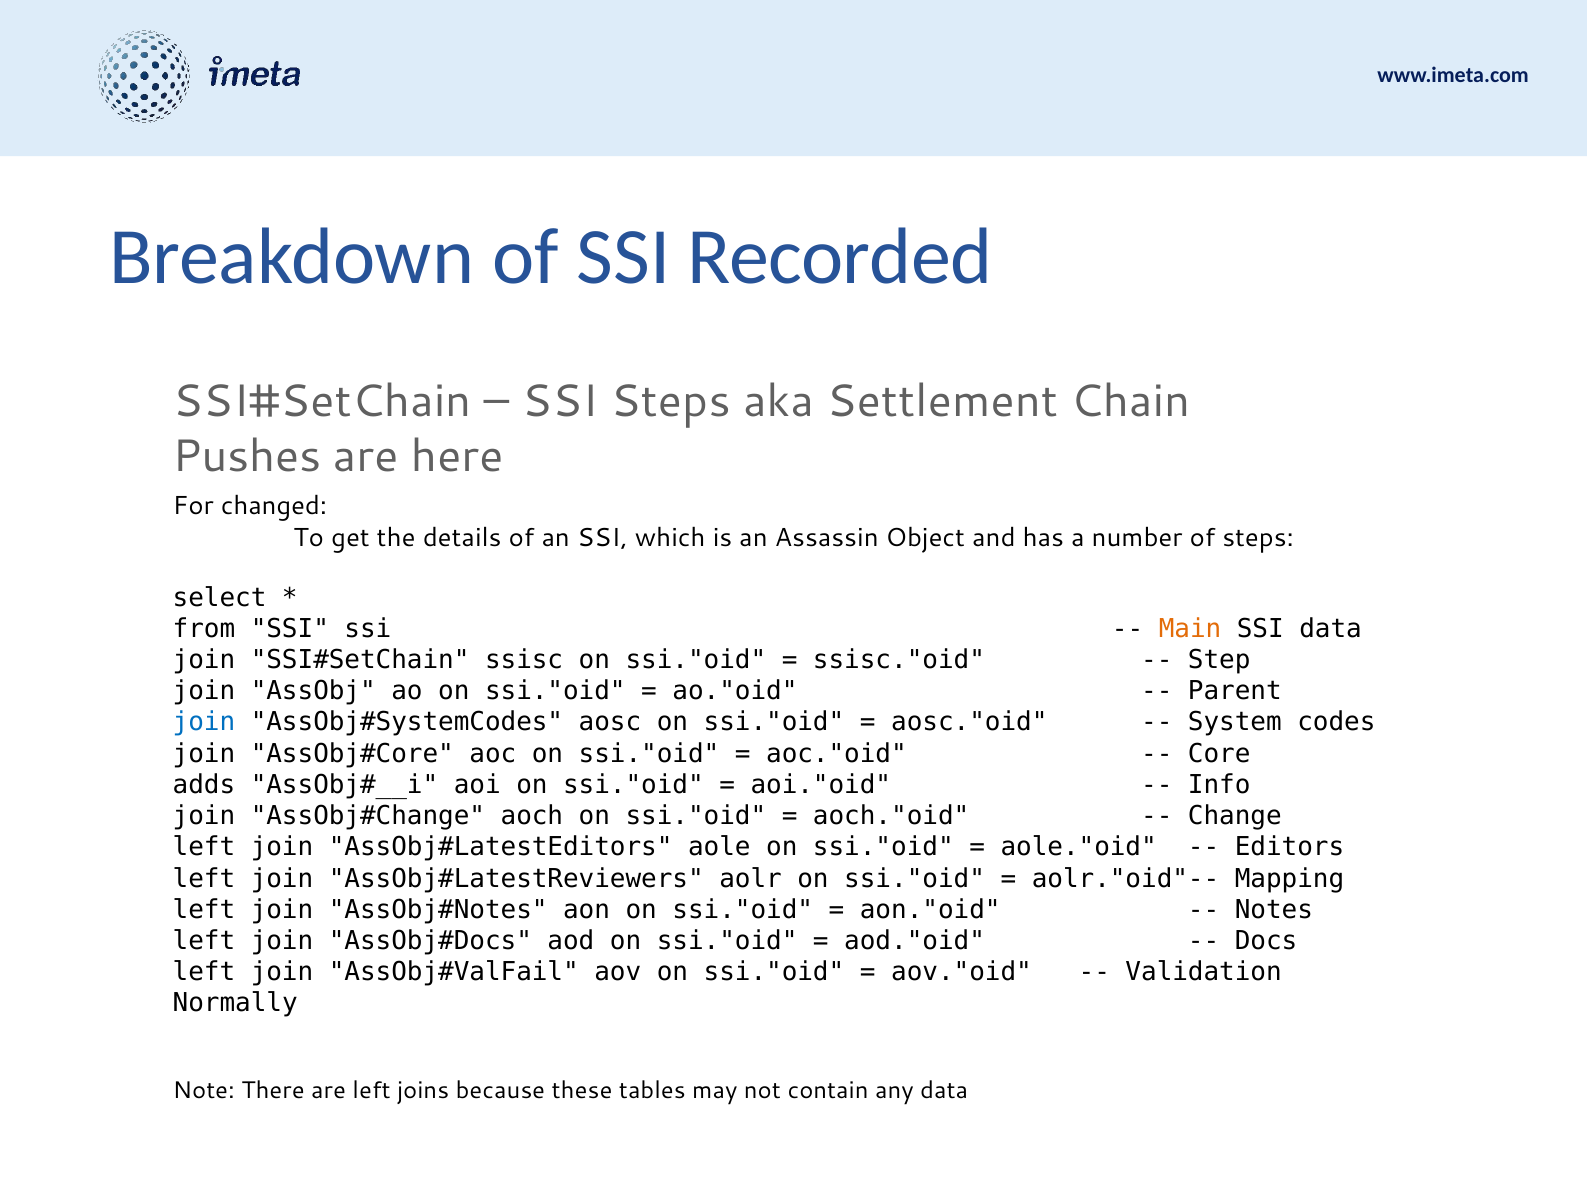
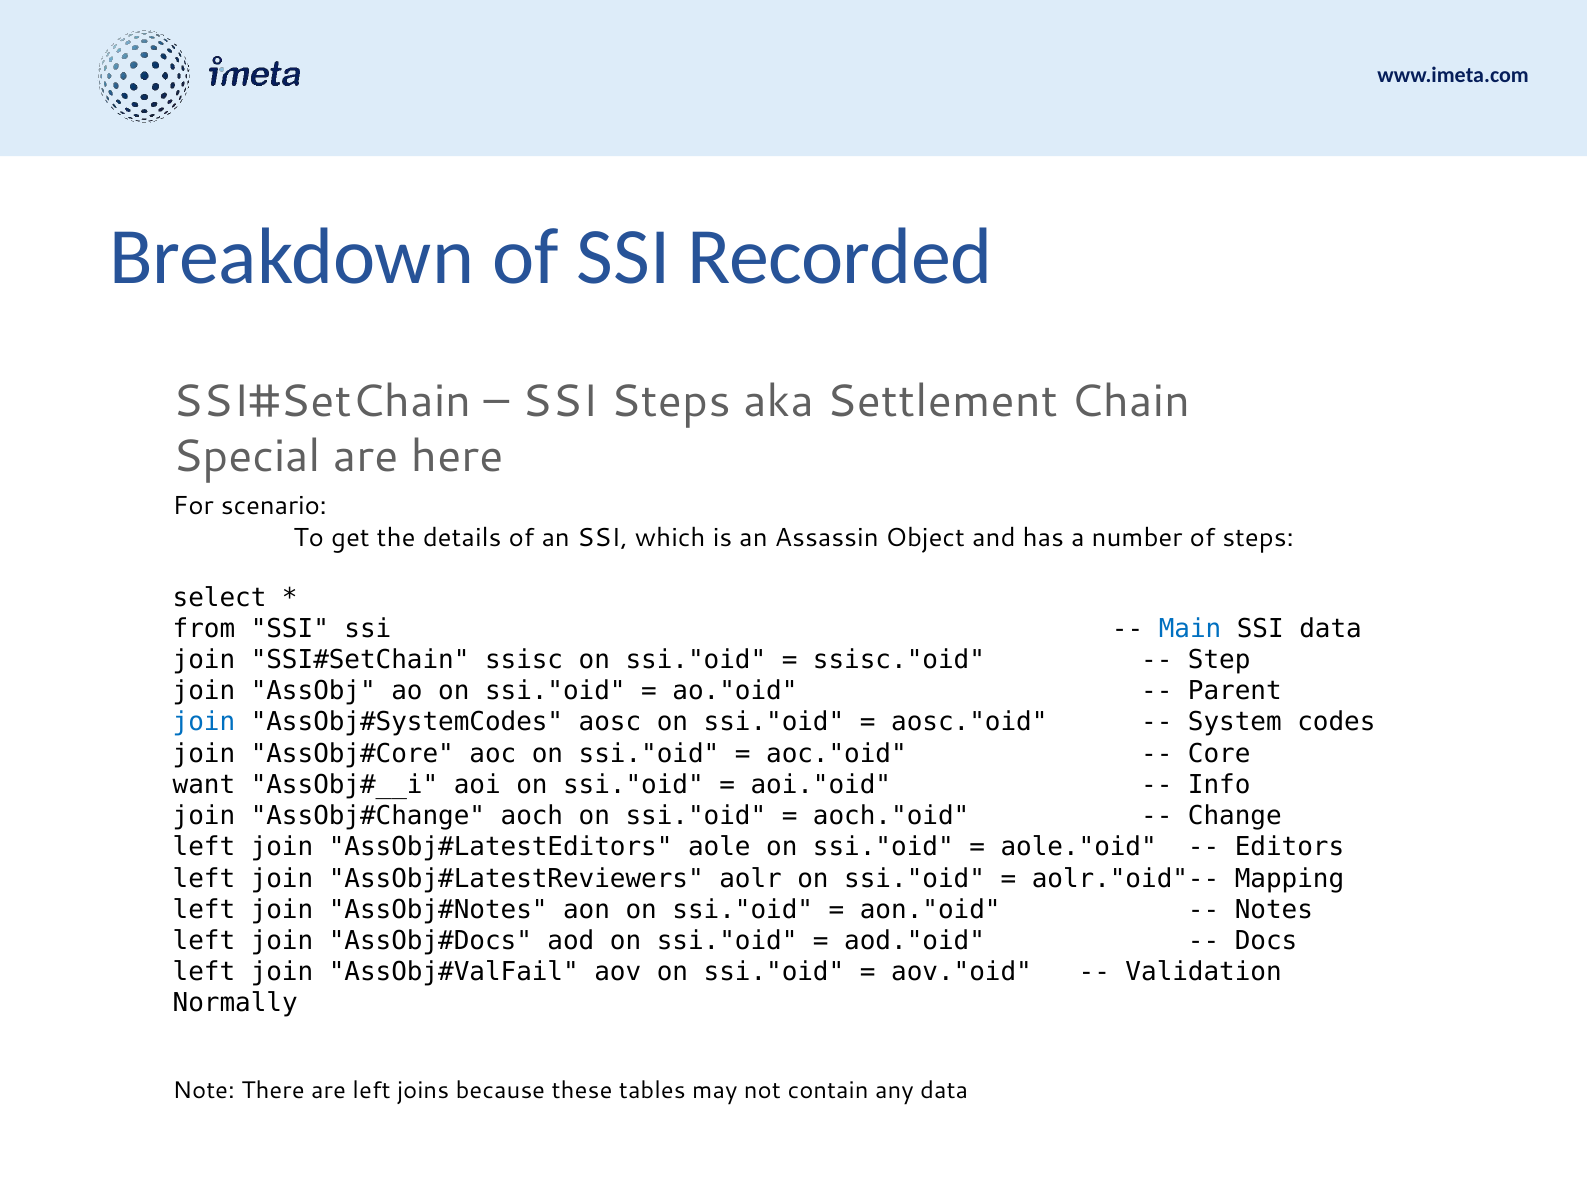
Pushes: Pushes -> Special (247, 456)
changed: changed -> scenario (274, 506)
Main colour: orange -> blue (1190, 629)
adds: adds -> want (204, 785)
